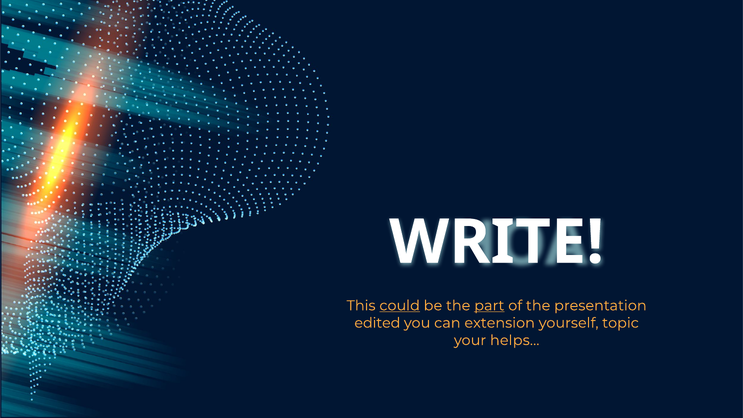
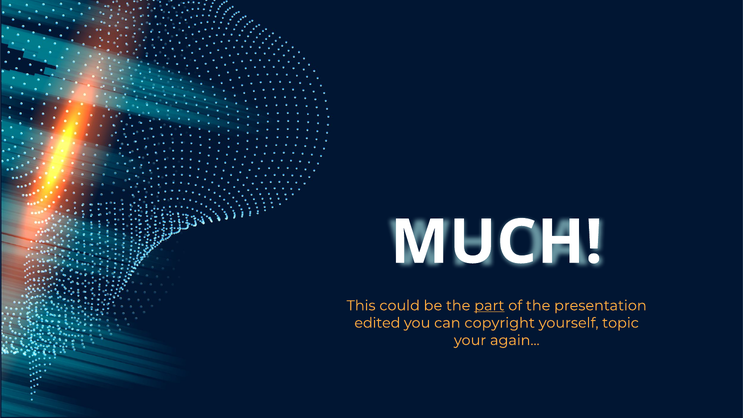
WRITE: WRITE -> MUCH (496, 242)
could underline: present -> none (400, 306)
extension: extension -> copyright (500, 323)
helps: helps -> again (515, 340)
